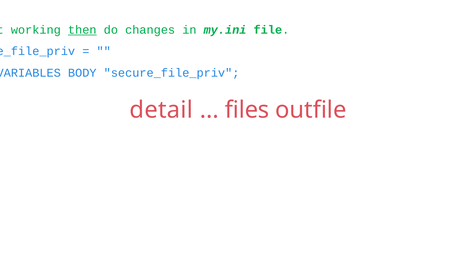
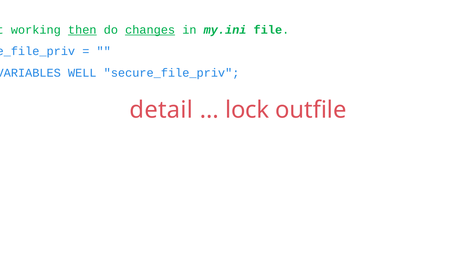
changes underline: none -> present (150, 30)
BODY: BODY -> WELL (82, 73)
files: files -> lock (247, 110)
